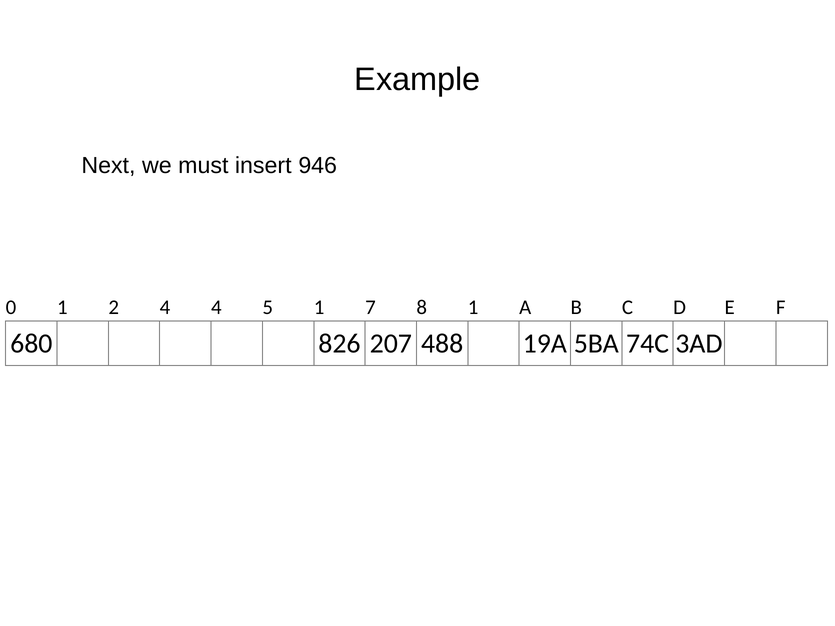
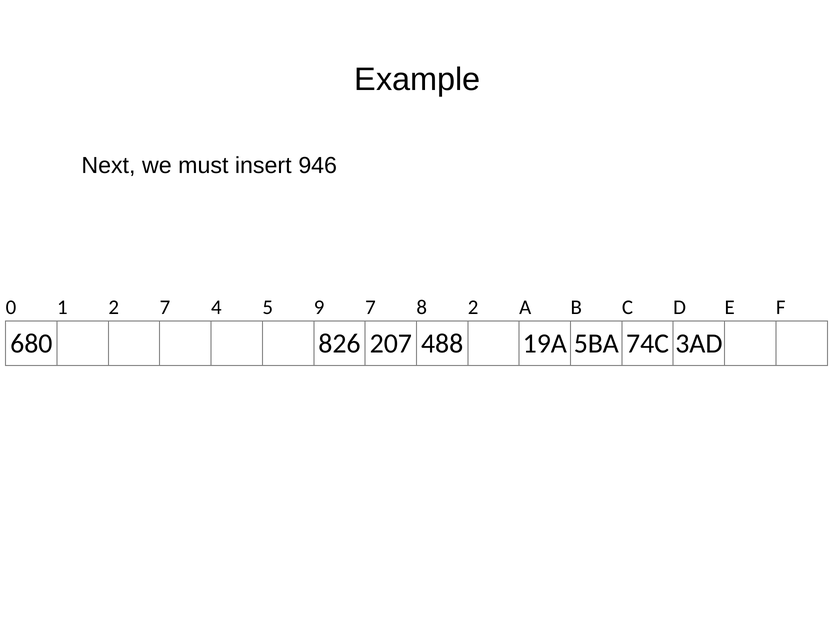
2 4: 4 -> 7 (165, 307)
5 1: 1 -> 9 (319, 307)
8 1: 1 -> 2 (473, 307)
